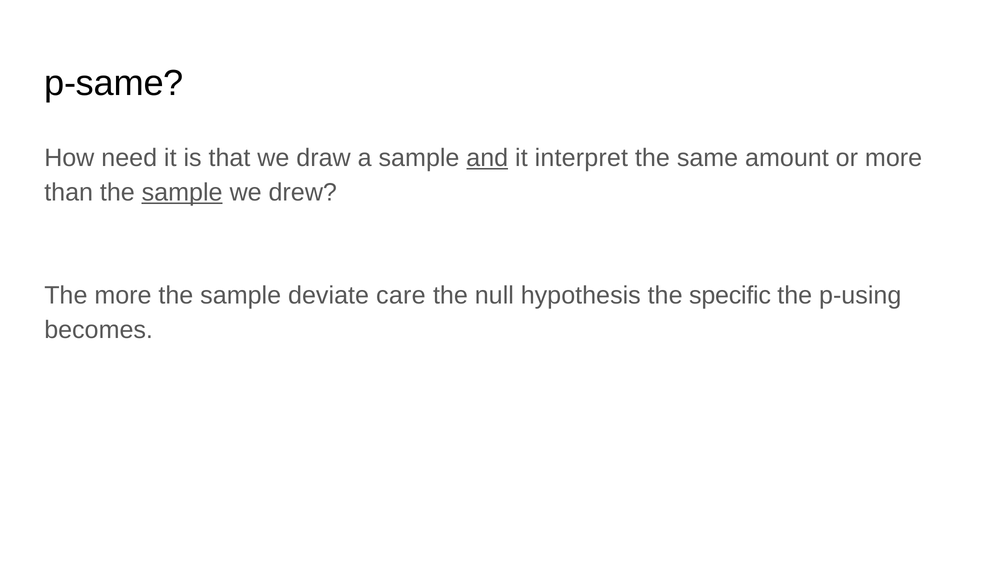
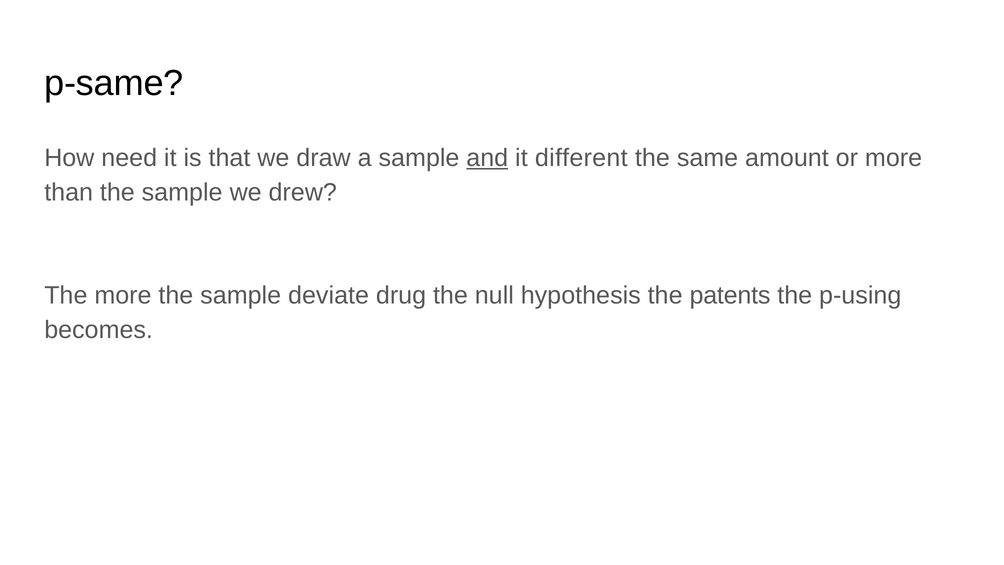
interpret: interpret -> different (581, 158)
sample underline: present -> none (182, 193)
care: care -> drug (401, 295)
specific: specific -> patents (730, 295)
